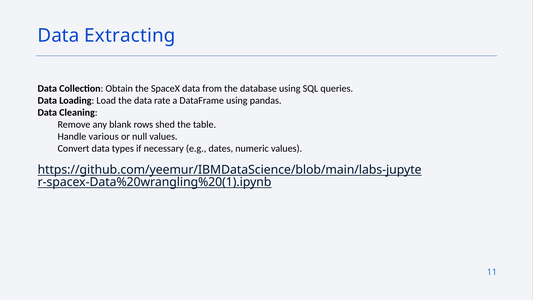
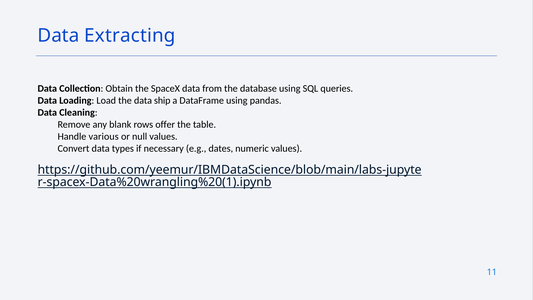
rate: rate -> ship (162, 100)
shed: shed -> offer (165, 124)
